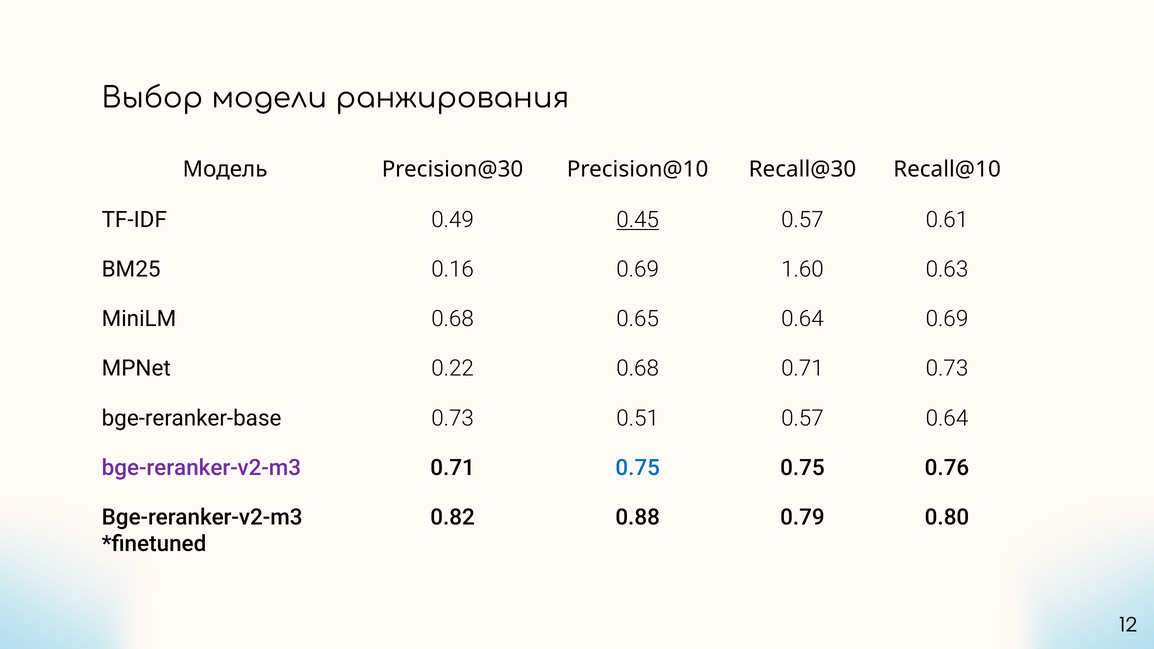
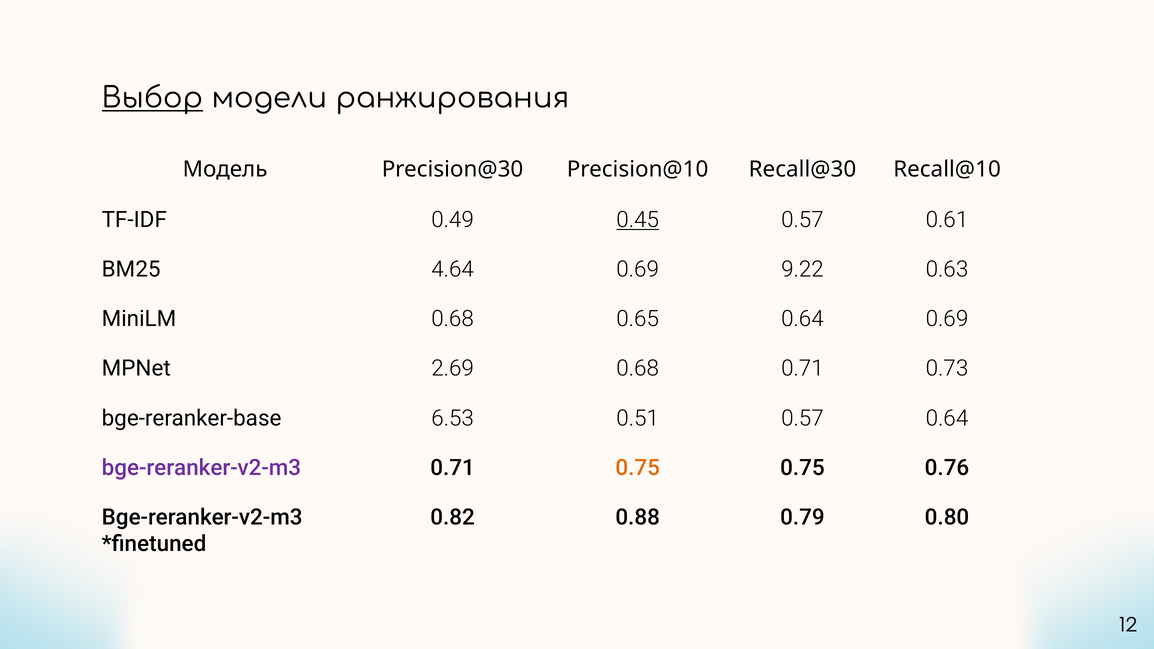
Выбор underline: none -> present (152, 98)
0.16: 0.16 -> 4.64 (453, 270)
1.60: 1.60 -> 9.22 (802, 270)
0.22: 0.22 -> 2.69 (453, 369)
bge-reranker-base 0.73: 0.73 -> 6.53 (453, 418)
0.75 colour: blue -> orange (638, 468)
